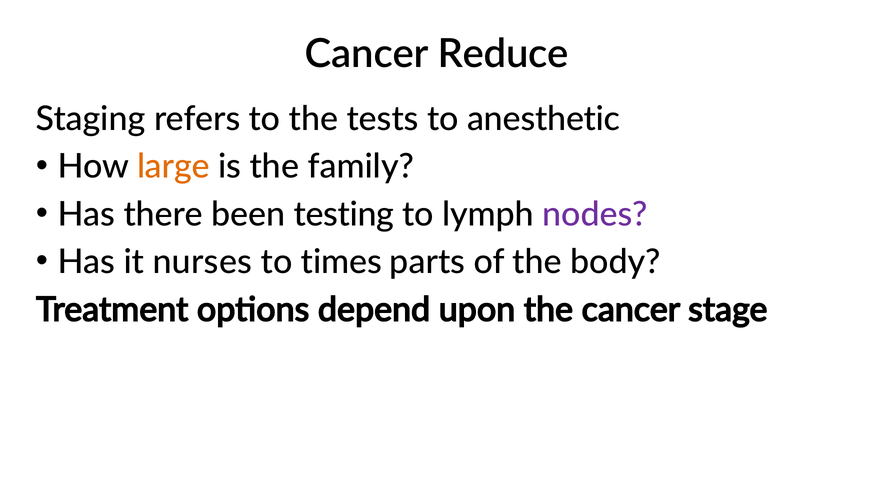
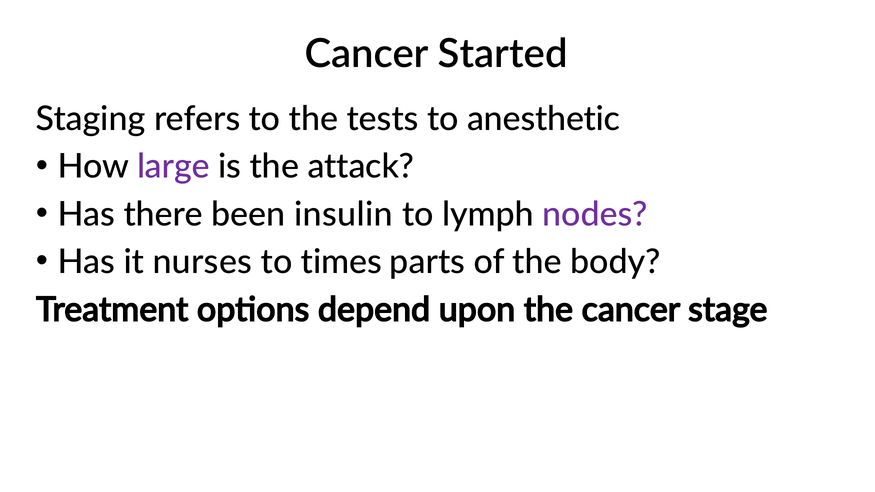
Reduce: Reduce -> Started (503, 54)
large colour: orange -> purple (173, 167)
family: family -> attack (361, 167)
testing: testing -> insulin (343, 214)
